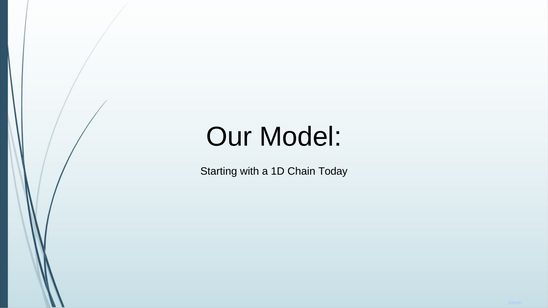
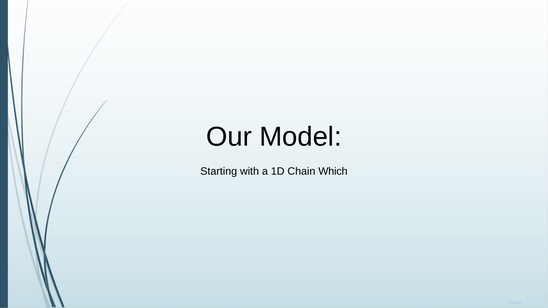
Today: Today -> Which (333, 171)
